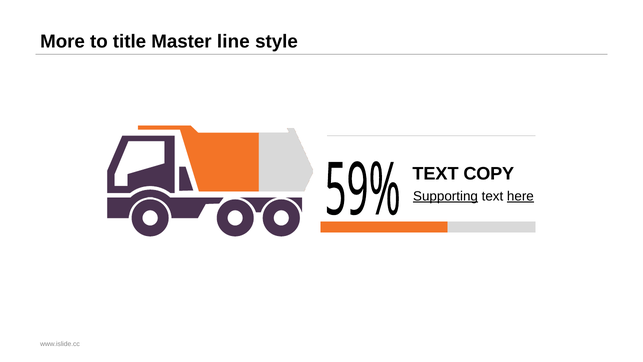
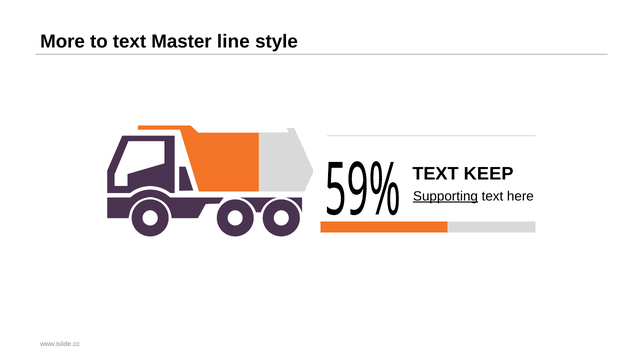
to title: title -> text (129, 42)
COPY: COPY -> KEEP (489, 173)
here underline: present -> none (520, 196)
